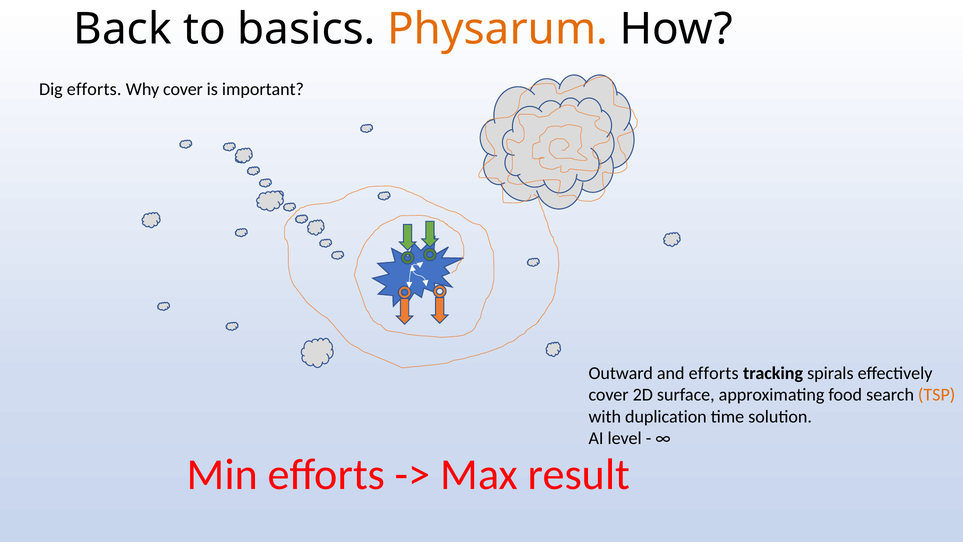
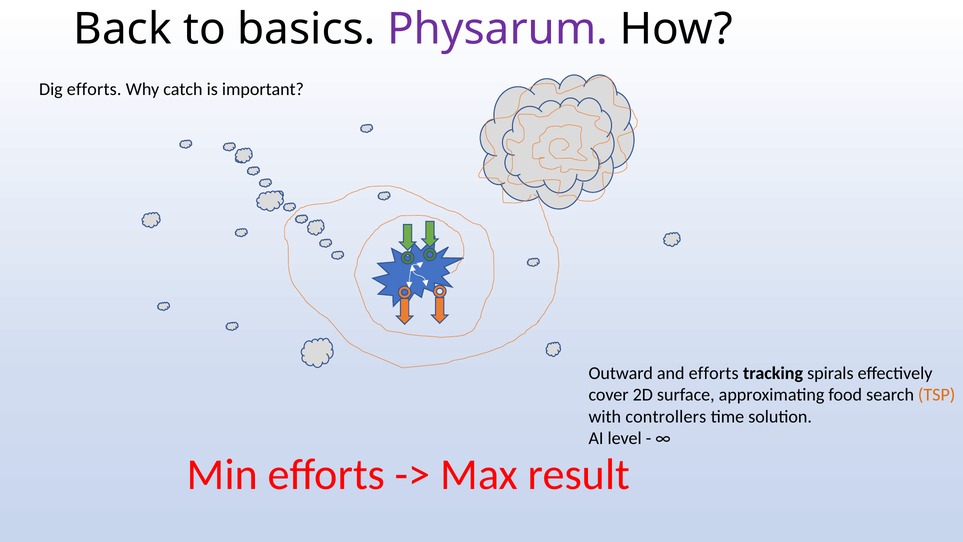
Physarum colour: orange -> purple (498, 29)
Why cover: cover -> catch (183, 89)
duplication: duplication -> controllers (666, 416)
